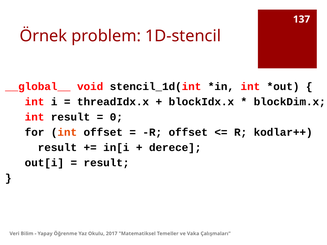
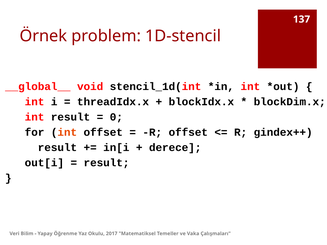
kodlar++: kodlar++ -> gindex++ (283, 132)
